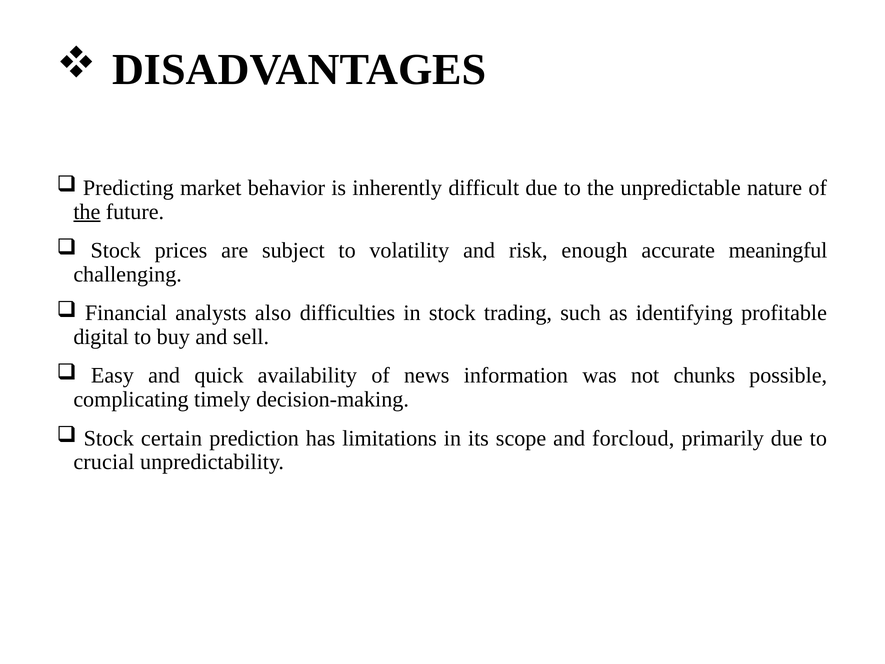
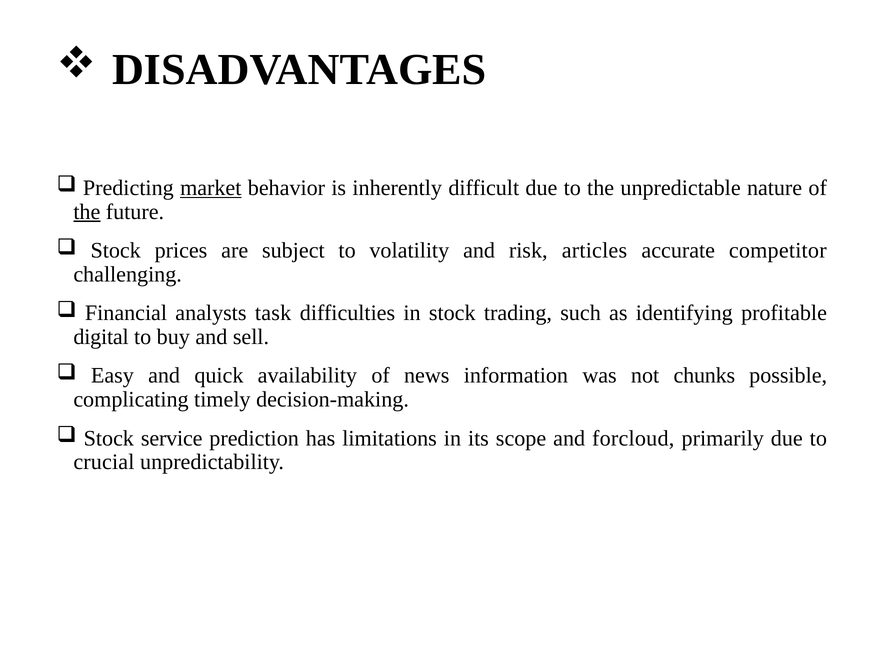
market underline: none -> present (211, 188)
enough: enough -> articles (594, 250)
meaningful: meaningful -> competitor (778, 250)
also: also -> task (273, 313)
certain: certain -> service (172, 438)
